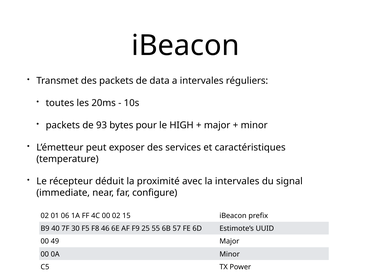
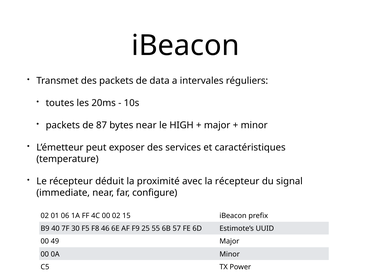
93: 93 -> 87 (102, 125)
bytes pour: pour -> near (146, 125)
la intervales: intervales -> récepteur (237, 181)
